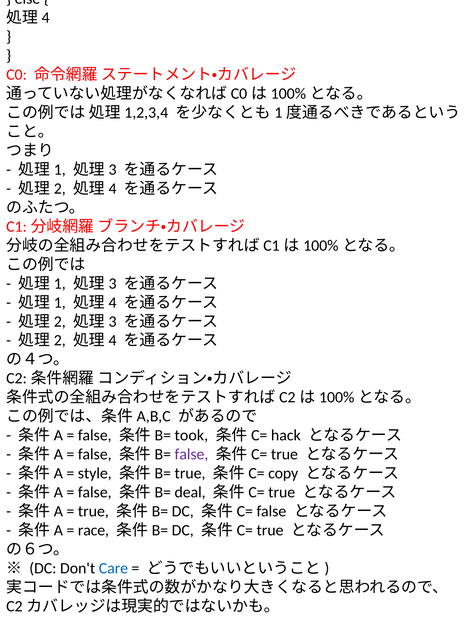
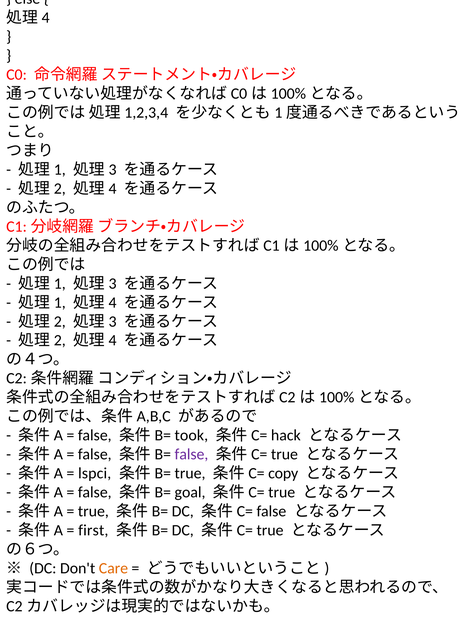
style: style -> lspci (95, 474)
deal: deal -> goal (190, 493)
race: race -> first (93, 531)
Care colour: blue -> orange (113, 569)
